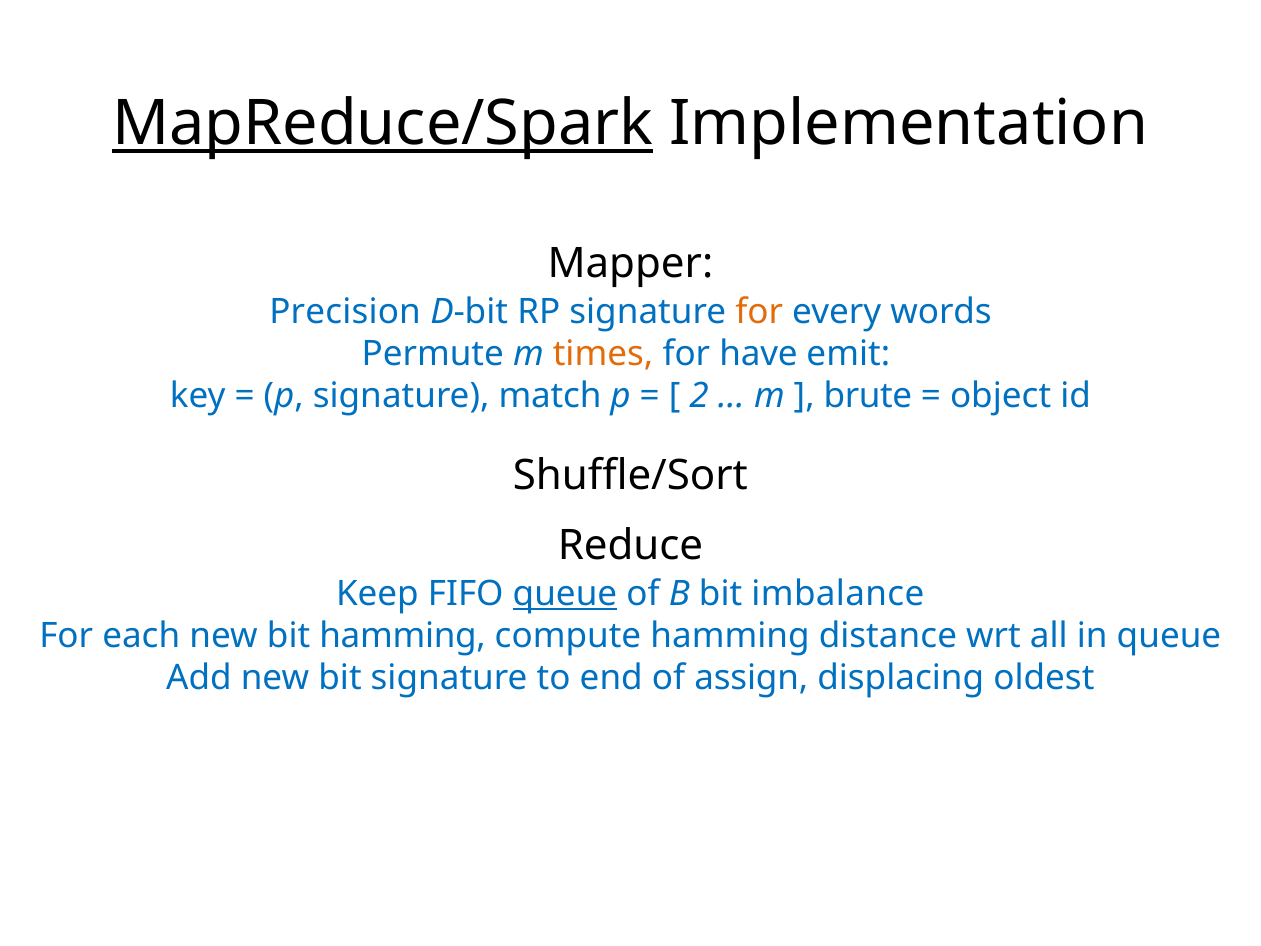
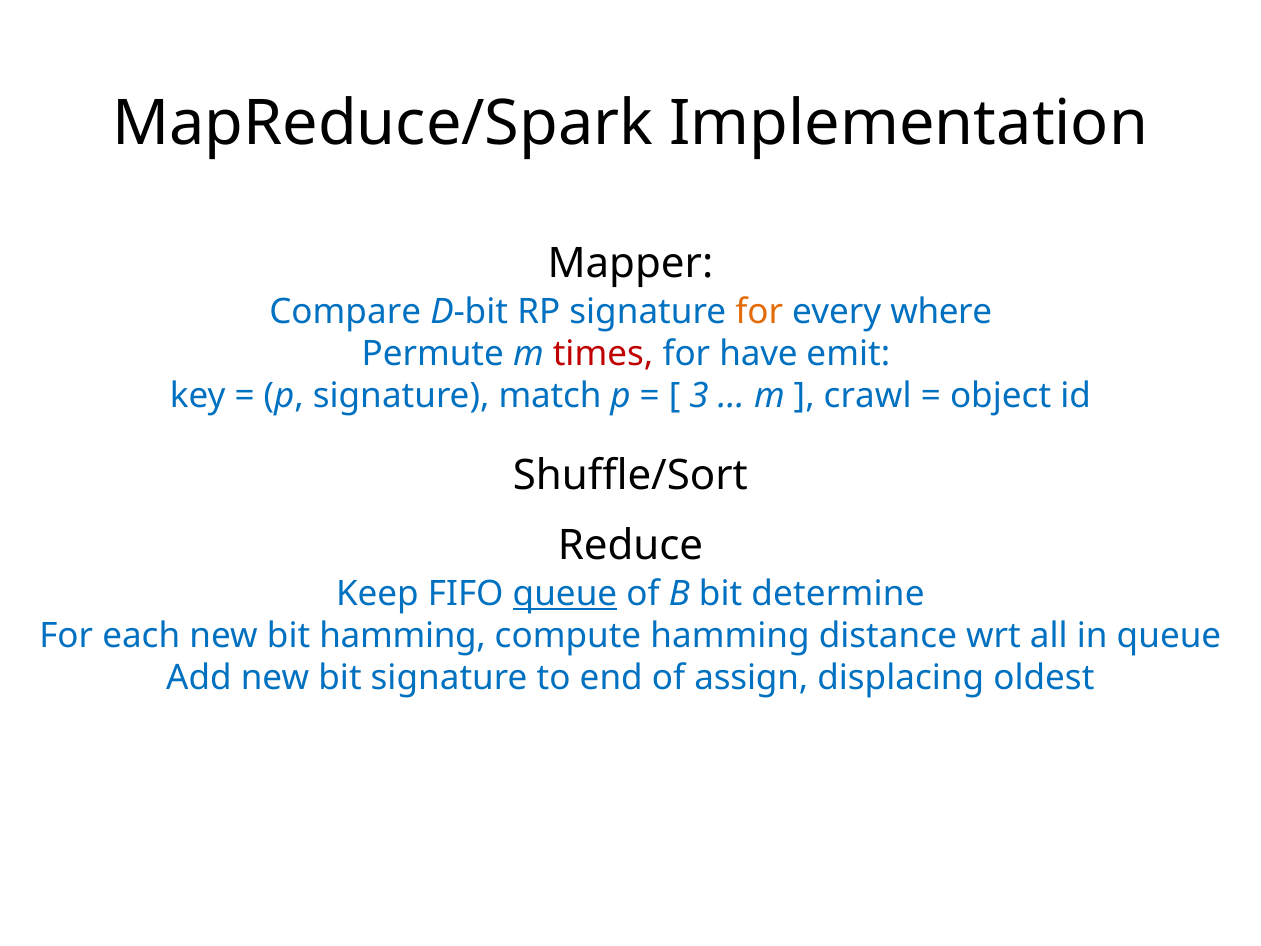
MapReduce/Spark underline: present -> none (383, 124)
Precision: Precision -> Compare (345, 311)
words: words -> where (941, 311)
times colour: orange -> red (603, 353)
2: 2 -> 3 (699, 395)
brute: brute -> crawl (868, 395)
imbalance: imbalance -> determine (838, 594)
